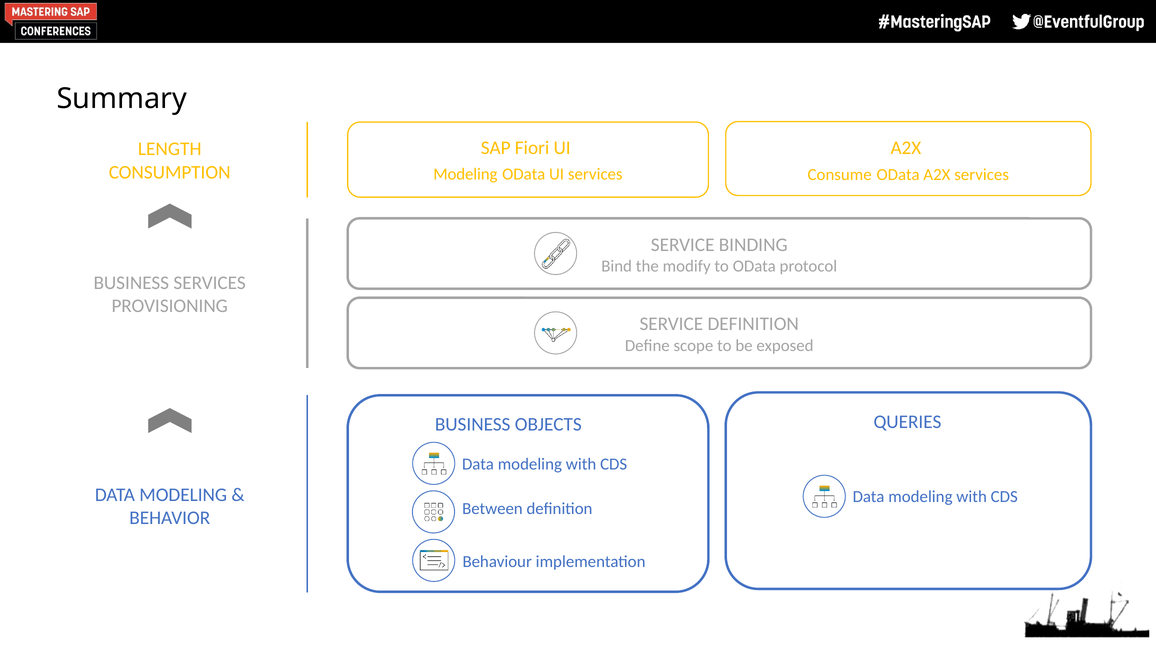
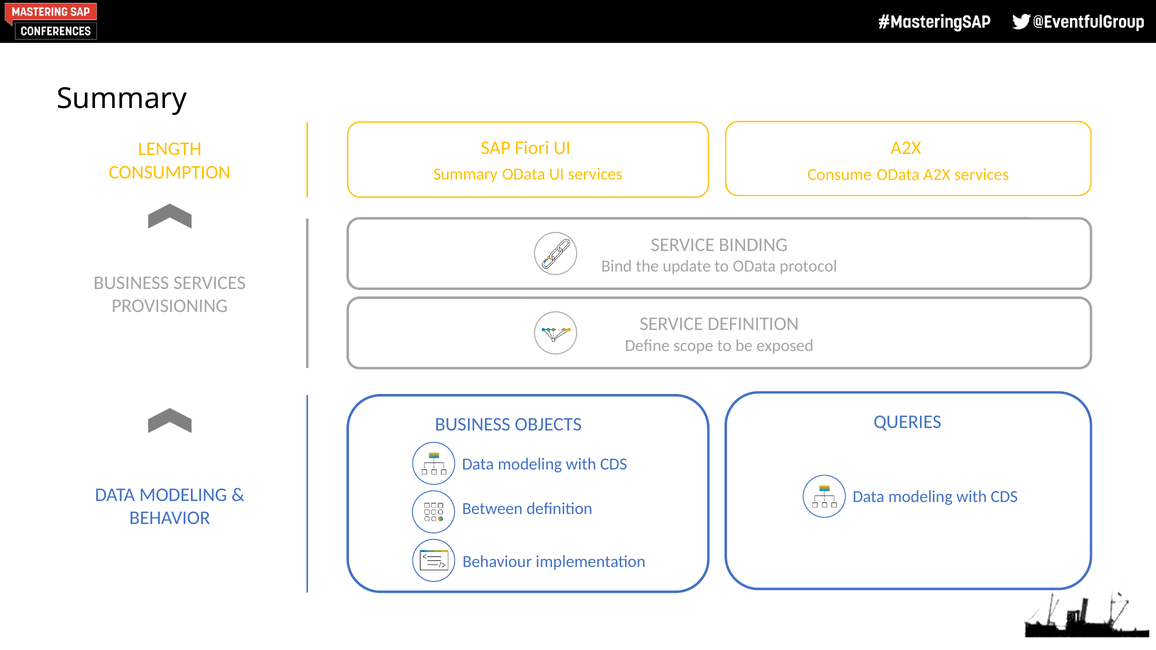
Modeling: Modeling -> Summary (465, 174)
modify: modify -> update (687, 266)
